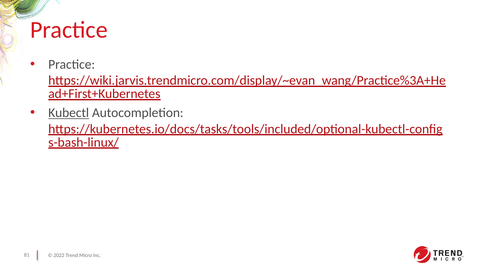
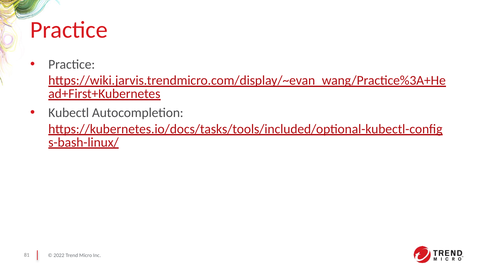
Kubectl underline: present -> none (69, 113)
